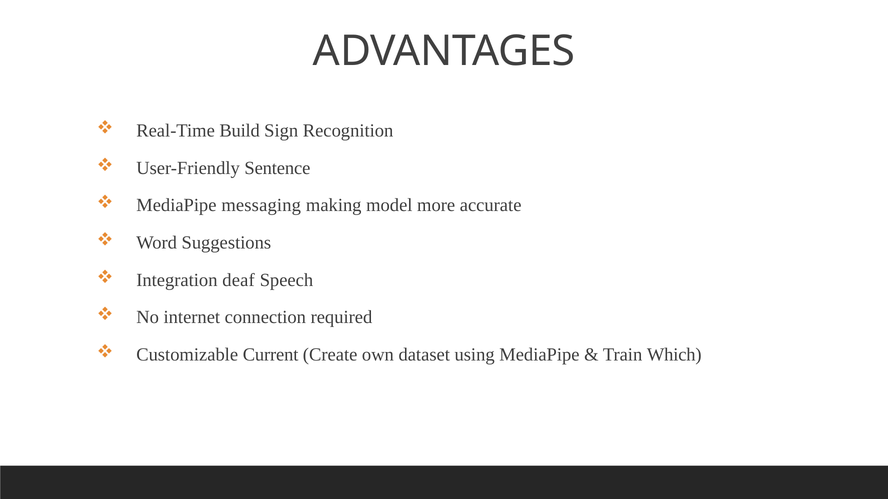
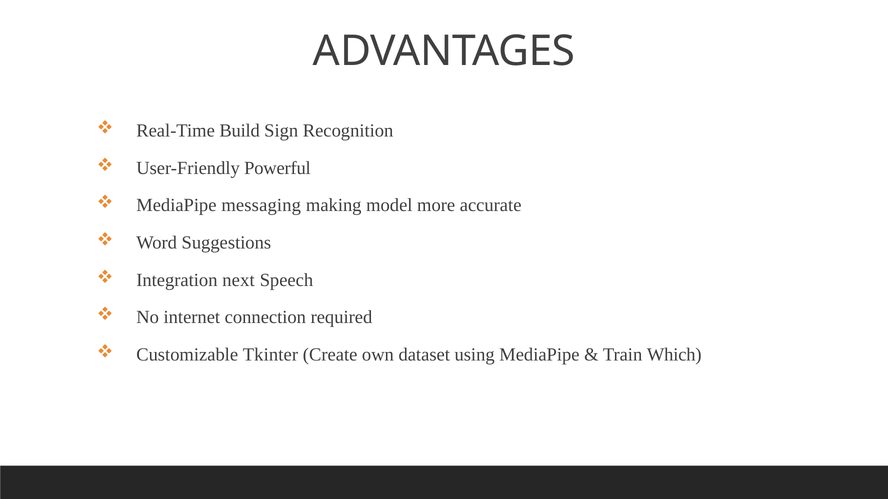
Sentence: Sentence -> Powerful (277, 168)
deaf: deaf -> next (239, 280)
Current: Current -> Tkinter (270, 355)
